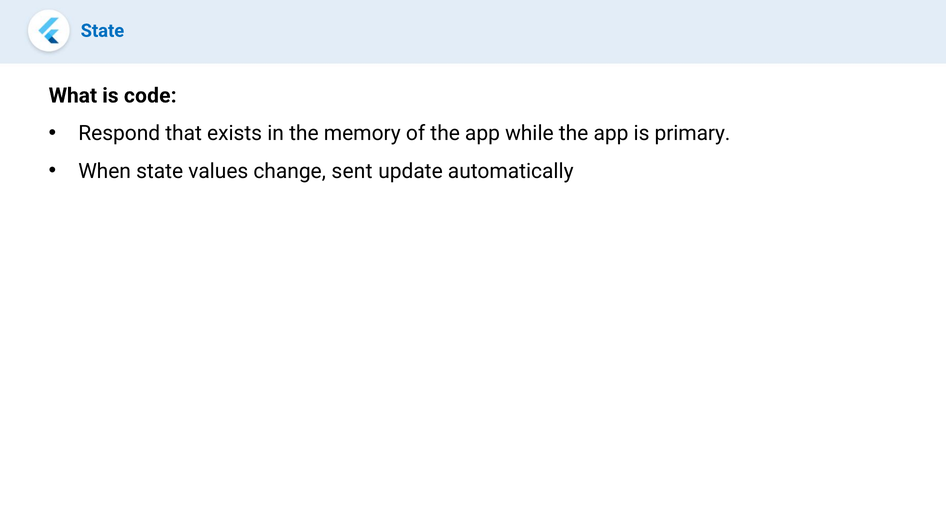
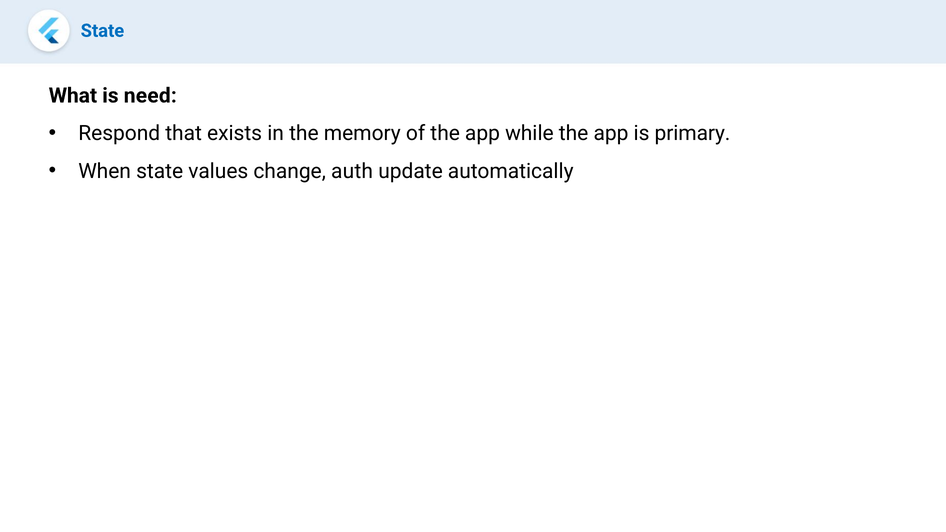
code: code -> need (150, 96)
sent: sent -> auth (352, 171)
